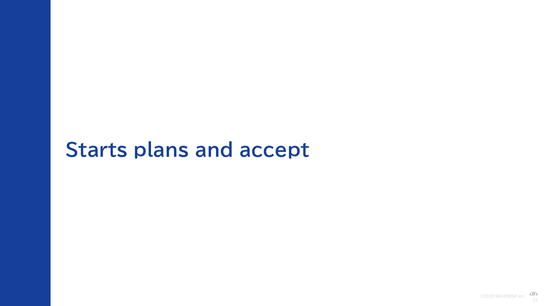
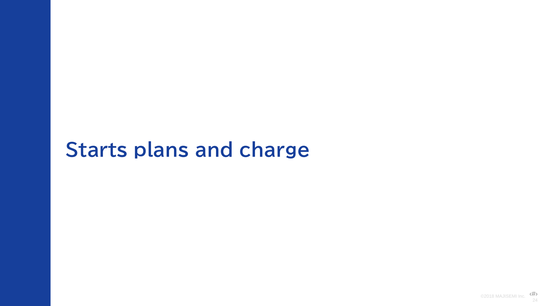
accept: accept -> charge (275, 150)
